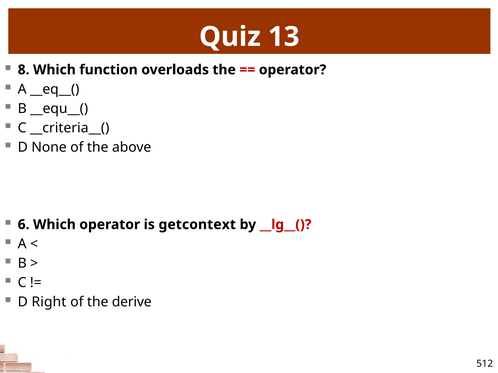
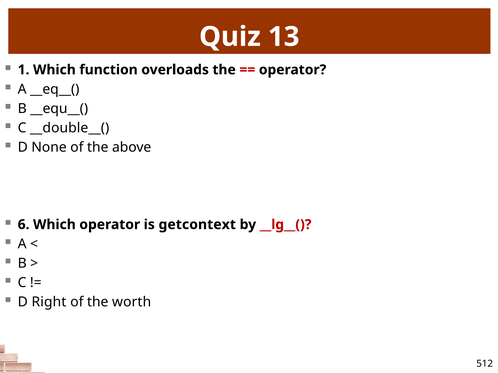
8: 8 -> 1 (24, 70)
__criteria__(: __criteria__( -> __double__( (70, 128)
derive: derive -> worth (132, 302)
